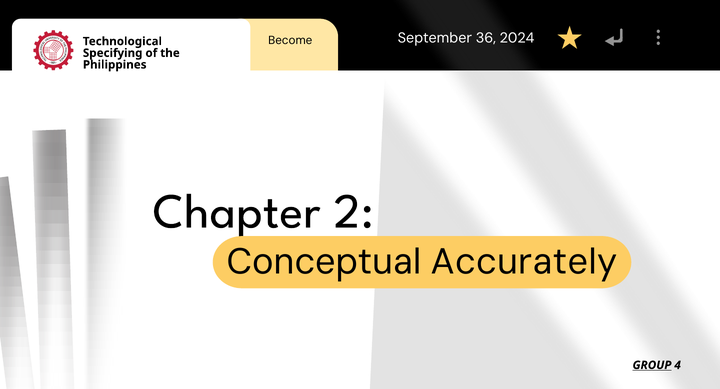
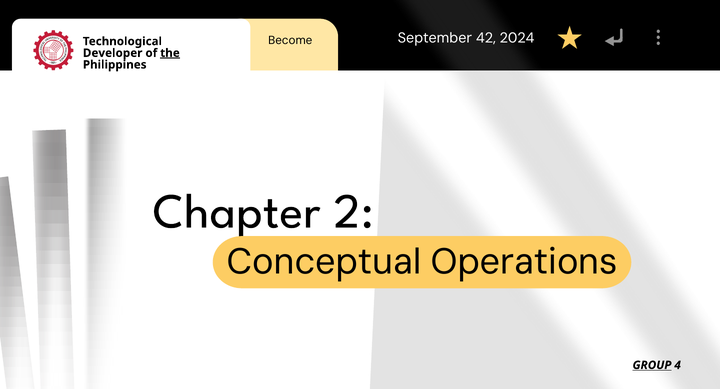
36: 36 -> 42 (486, 38)
Specifying: Specifying -> Developer (113, 53)
the underline: none -> present (170, 53)
Accurately: Accurately -> Operations (524, 261)
